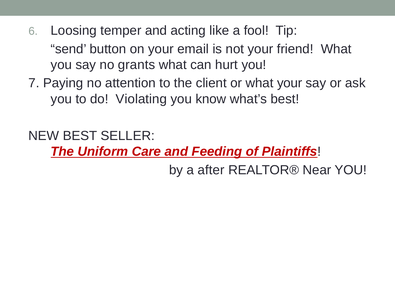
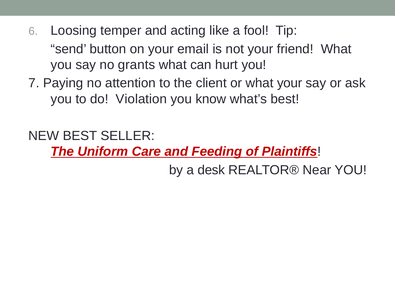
Violating: Violating -> Violation (141, 99)
after: after -> desk (211, 170)
